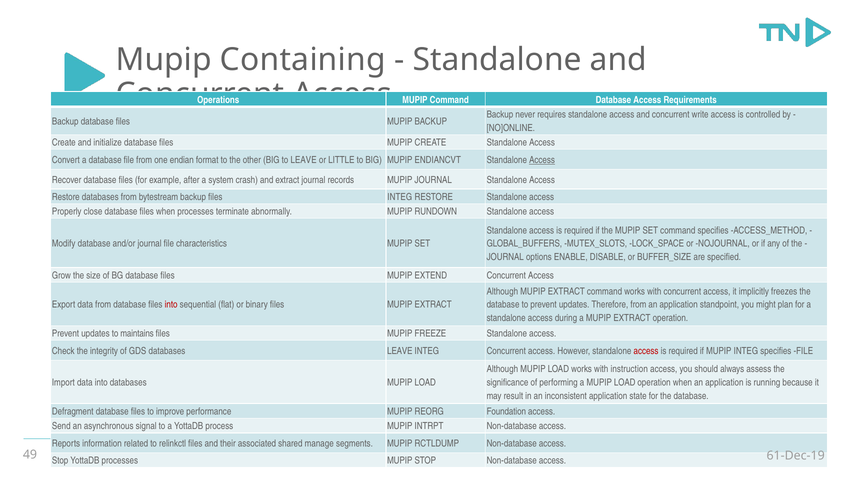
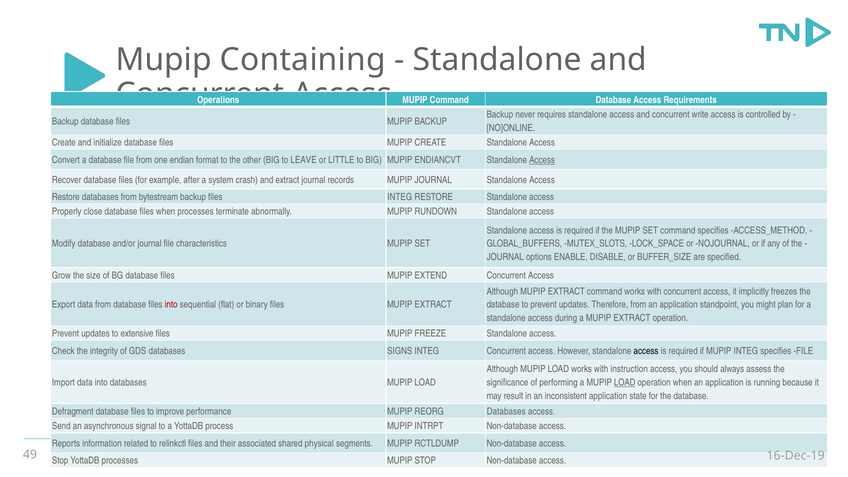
maintains: maintains -> extensive (137, 334)
databases LEAVE: LEAVE -> SIGNS (400, 351)
access colour: red -> black (646, 351)
LOAD underline: none -> present (625, 383)
REORG Foundation: Foundation -> Databases (506, 412)
manage: manage -> physical (319, 443)
61-Dec-19: 61-Dec-19 -> 16-Dec-19 (796, 456)
